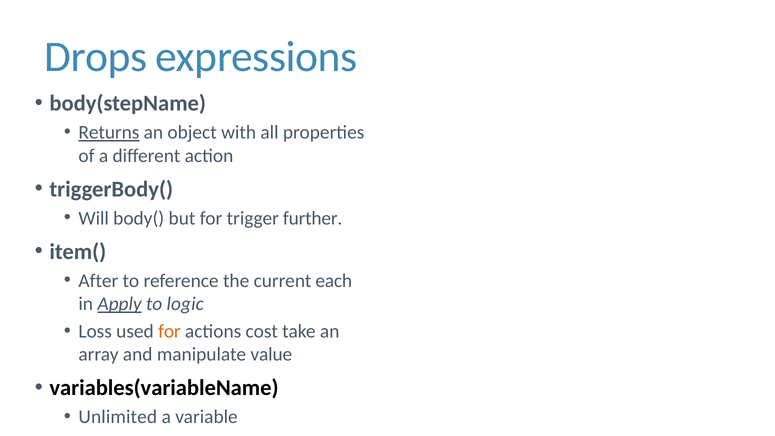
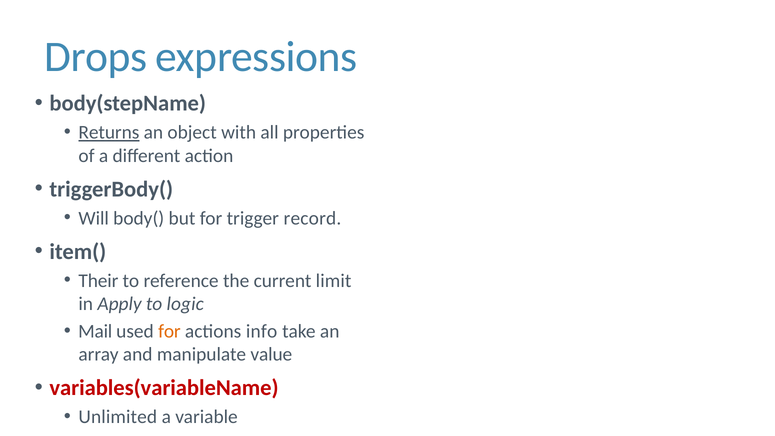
further: further -> record (312, 218)
After: After -> Their (98, 281)
each: each -> limit (334, 281)
Apply underline: present -> none (120, 304)
Loss: Loss -> Mail (95, 331)
cost: cost -> info (262, 331)
variables(variableName colour: black -> red (164, 388)
